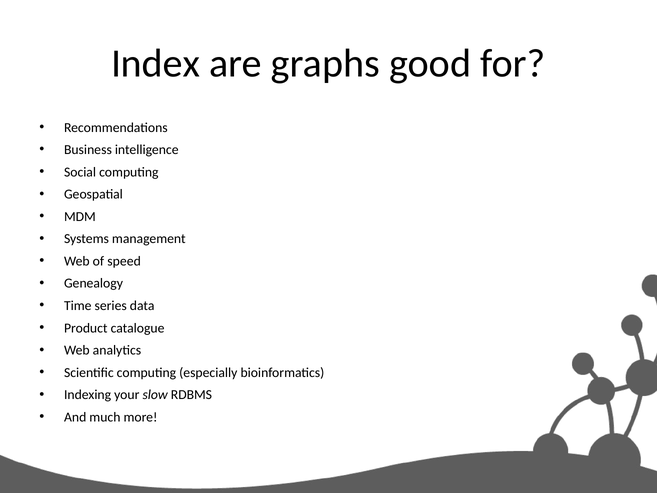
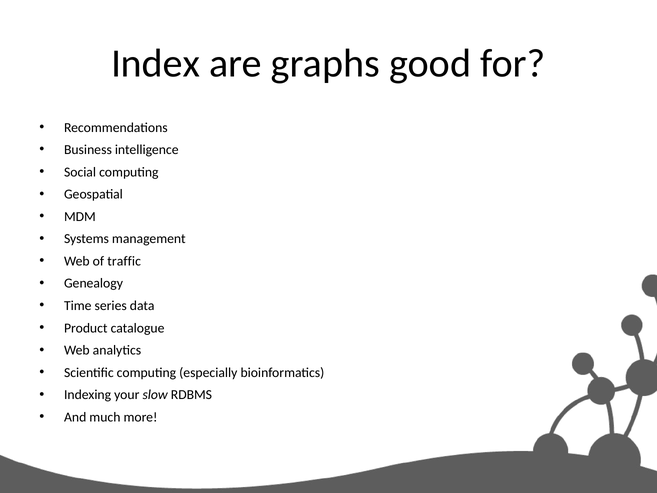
speed: speed -> traffic (124, 261)
